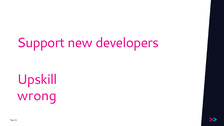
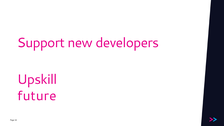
wrong: wrong -> future (37, 96)
